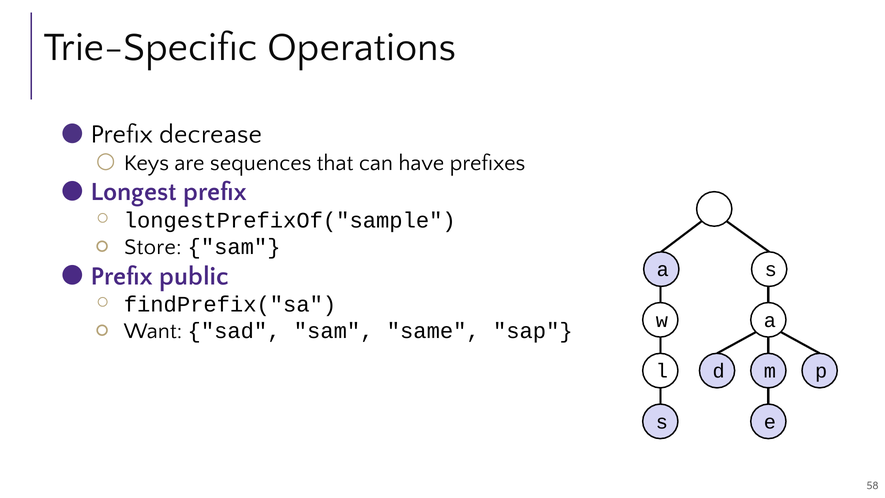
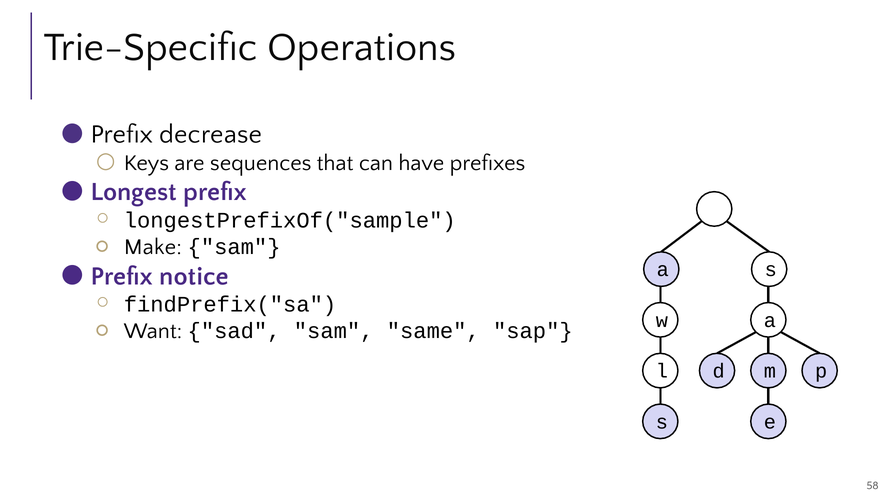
Store: Store -> Make (153, 247)
public: public -> notice (194, 276)
